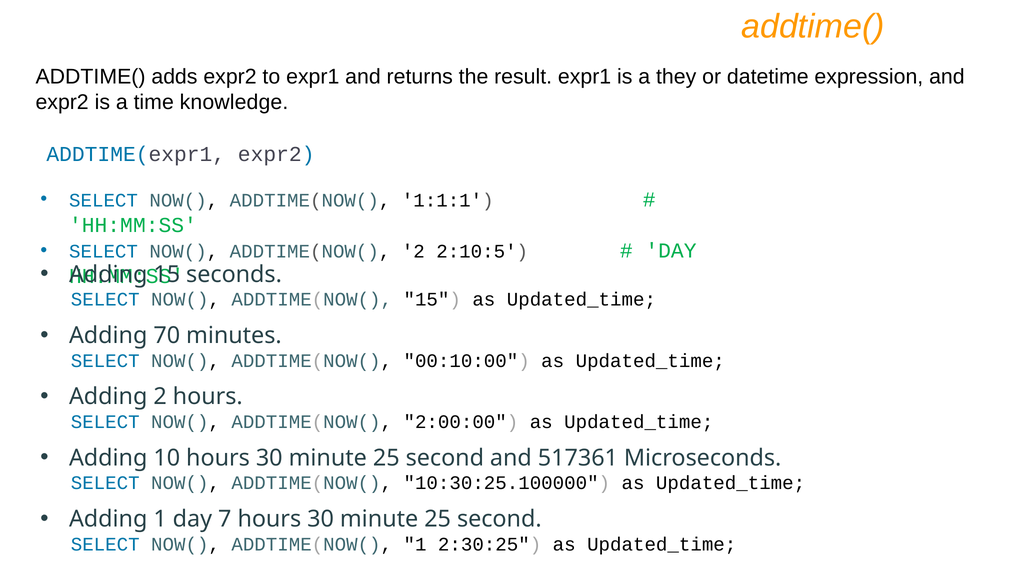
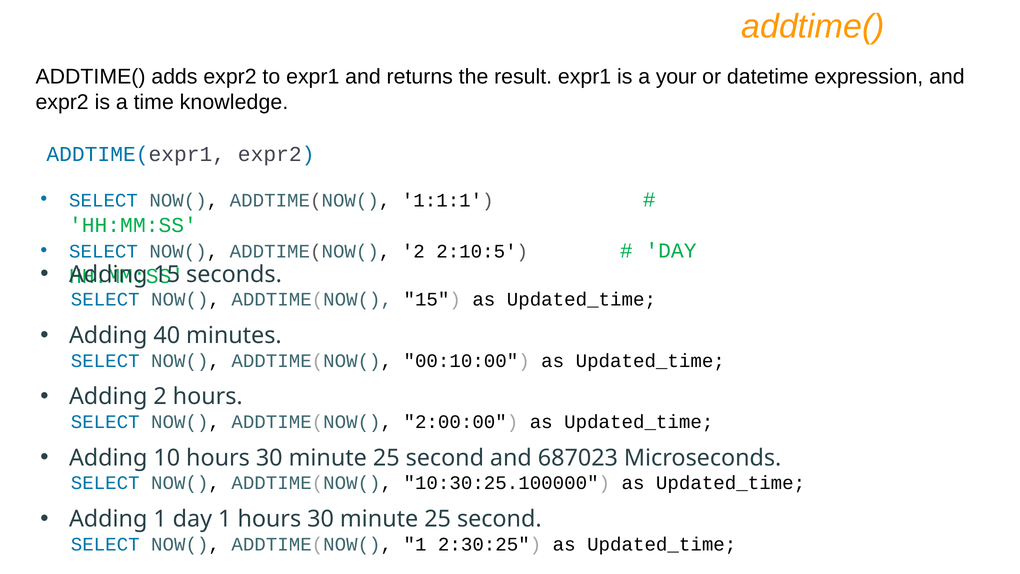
they: they -> your (676, 77)
70: 70 -> 40 (167, 335)
517361: 517361 -> 687023 (578, 458)
day 7: 7 -> 1 (225, 519)
